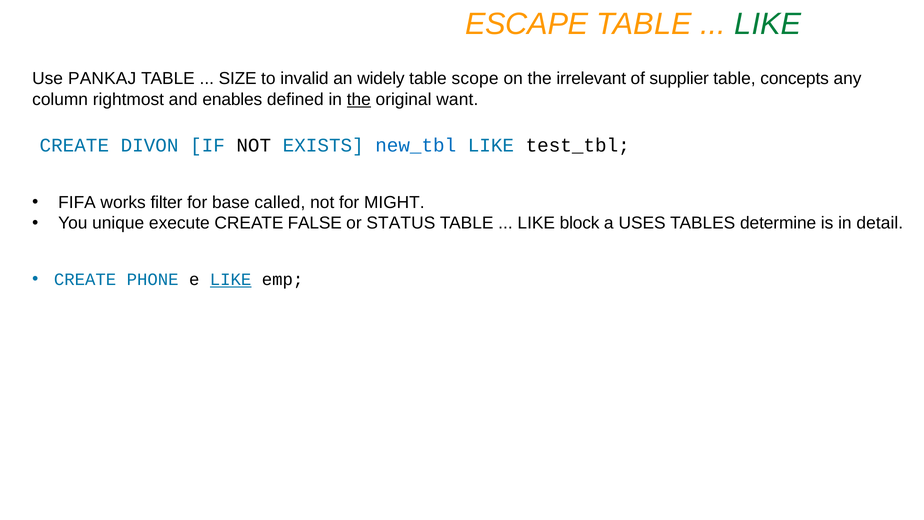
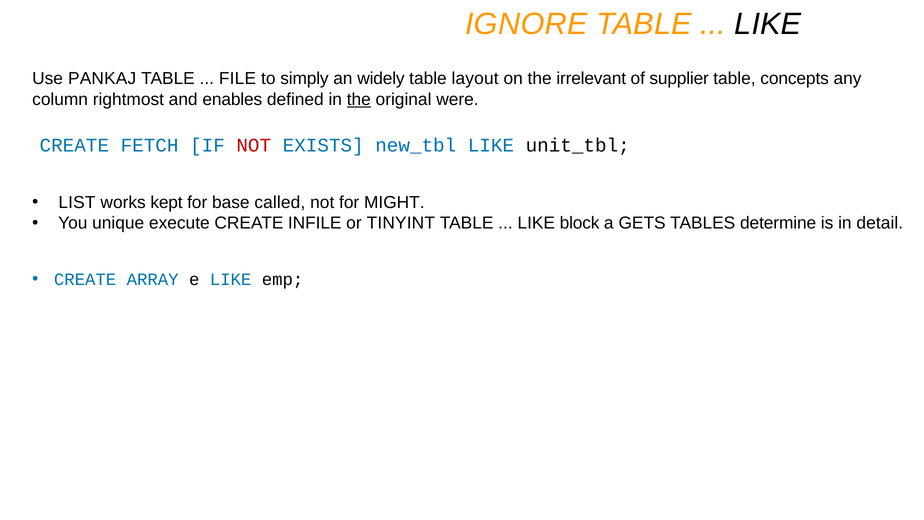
ESCAPE: ESCAPE -> IGNORE (526, 24)
LIKE colour: green -> black (768, 24)
SIZE: SIZE -> FILE (238, 79)
invalid: invalid -> simply (304, 79)
scope: scope -> layout (475, 79)
want: want -> were (457, 99)
DIVON: DIVON -> FETCH (150, 145)
NOT colour: black -> red (254, 145)
test_tbl: test_tbl -> unit_tbl (578, 145)
FIFA: FIFA -> LIST (77, 202)
filter: filter -> kept (167, 202)
FALSE: FALSE -> INFILE (315, 223)
STATUS: STATUS -> TINYINT (401, 223)
USES: USES -> GETS (642, 223)
PHONE: PHONE -> ARRAY (153, 280)
LIKE underline: present -> none (231, 280)
